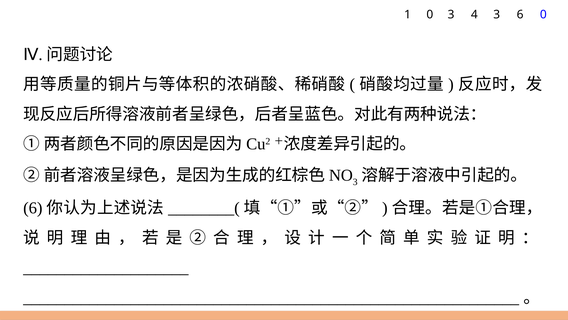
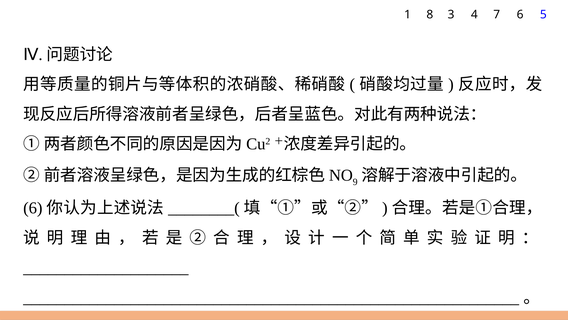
1 0: 0 -> 8 (430, 15)
4 3: 3 -> 7 (497, 15)
6 0: 0 -> 5 (543, 15)
3: 3 -> 9 (355, 182)
